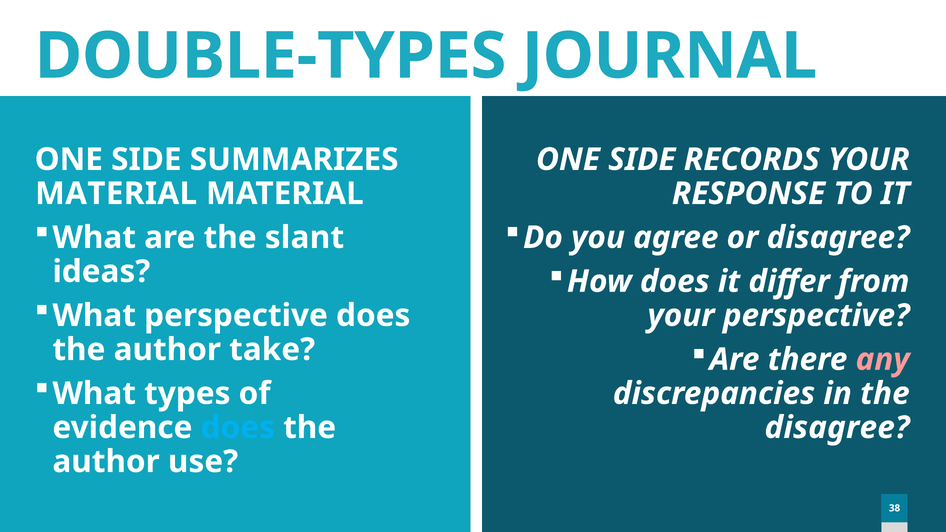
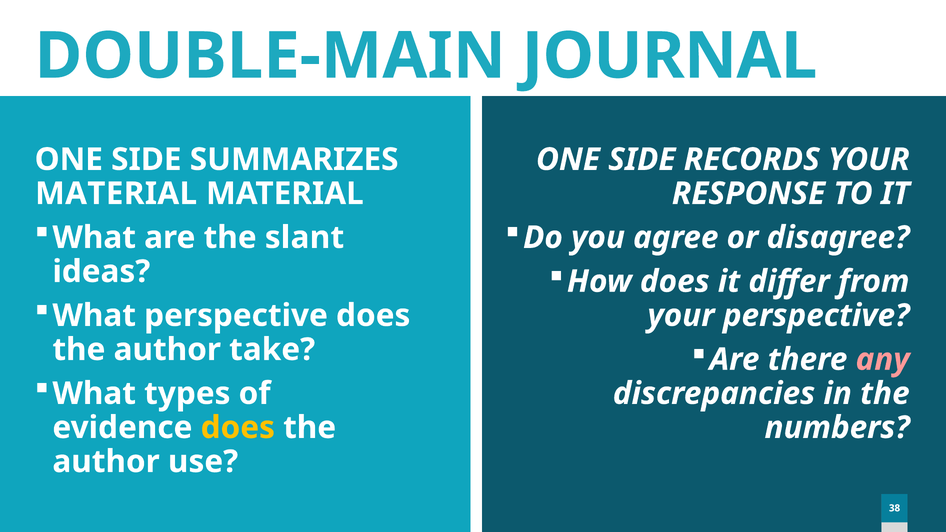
DOUBLE-TYPES: DOUBLE-TYPES -> DOUBLE-MAIN (270, 56)
does colour: light blue -> yellow (238, 428)
disagree: disagree -> numbers (837, 428)
